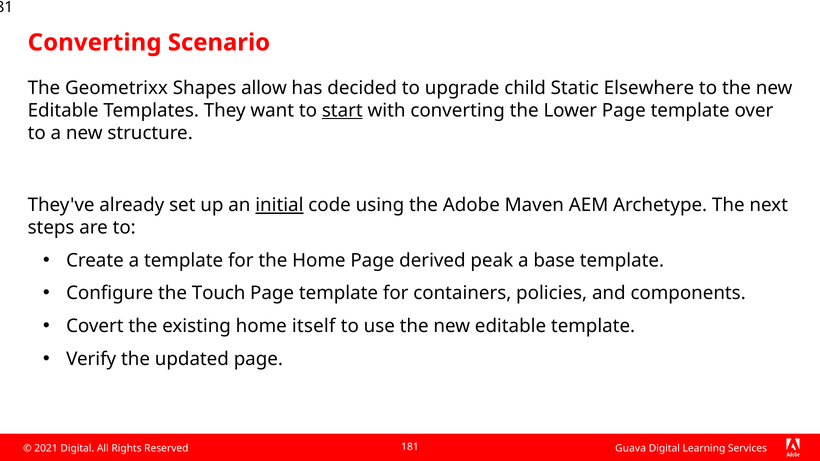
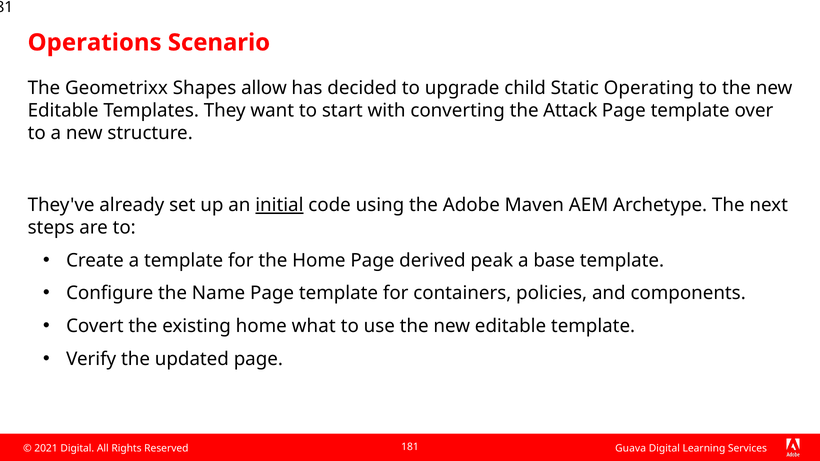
Converting: Converting -> Operations (95, 43)
Elsewhere: Elsewhere -> Operating (649, 88)
start underline: present -> none (342, 110)
Lower: Lower -> Attack (570, 110)
Touch: Touch -> Name (219, 294)
itself: itself -> what (314, 326)
